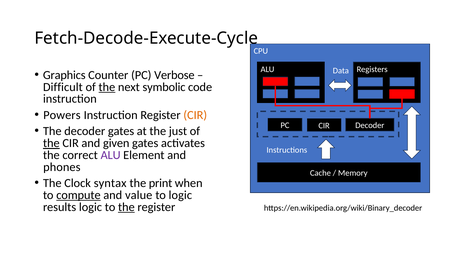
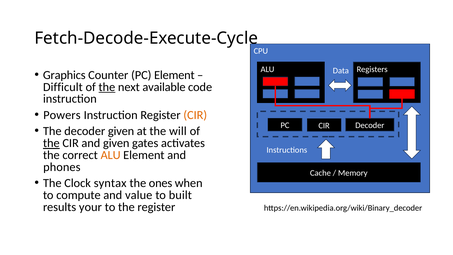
PC Verbose: Verbose -> Element (174, 75)
symbolic: symbolic -> available (164, 87)
decoder gates: gates -> given (121, 131)
just: just -> will (178, 131)
ALU colour: purple -> orange (111, 155)
print: print -> ones (161, 183)
compute underline: present -> none (78, 195)
to logic: logic -> built (180, 195)
results logic: logic -> your (90, 207)
the underline: present -> none (126, 207)
